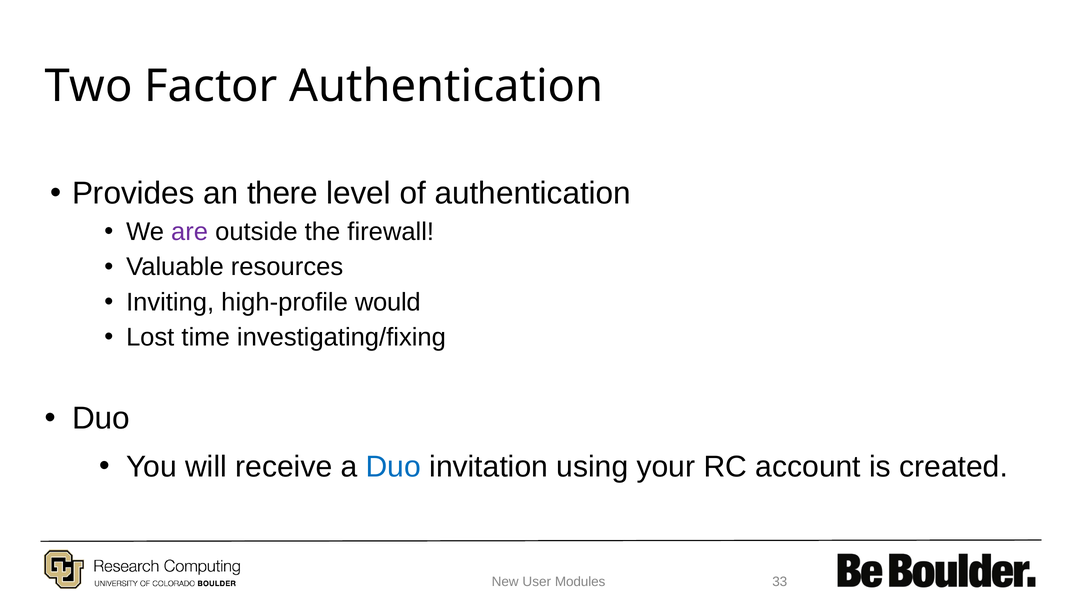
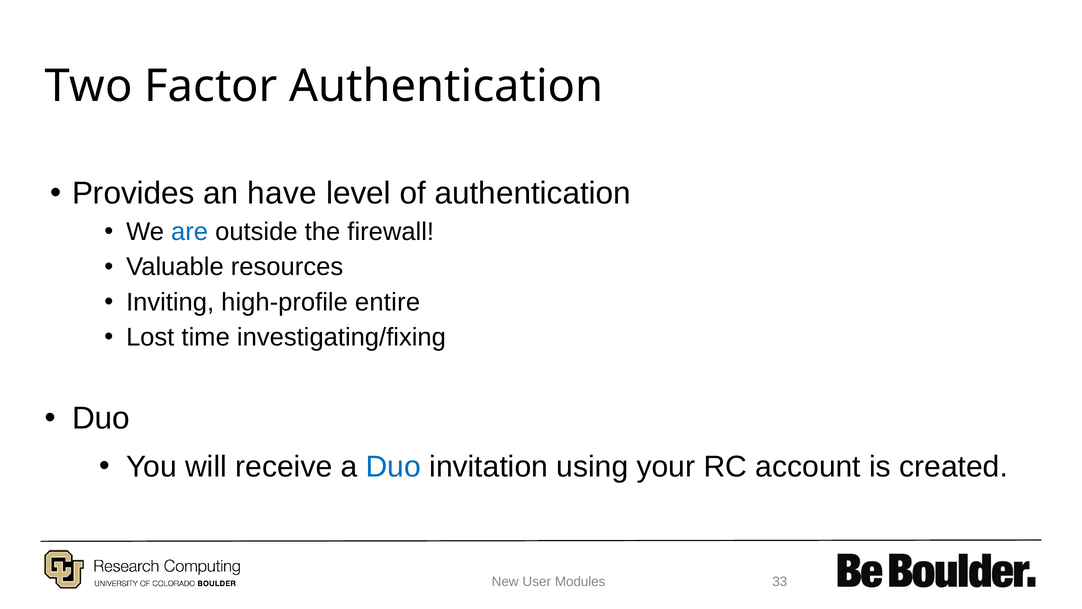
there: there -> have (282, 193)
are colour: purple -> blue (190, 232)
would: would -> entire (388, 302)
